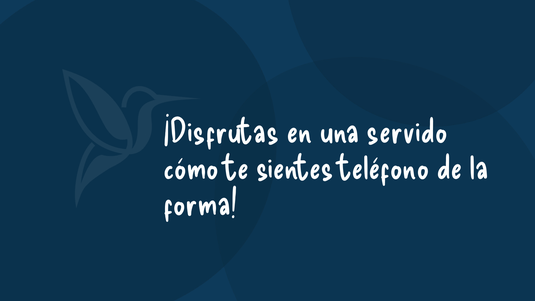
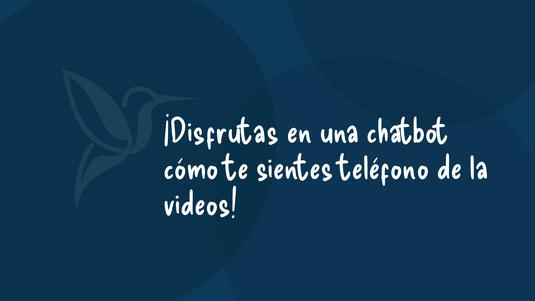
servido: servido -> chatbot (407, 132)
forma: forma -> videos (200, 204)
